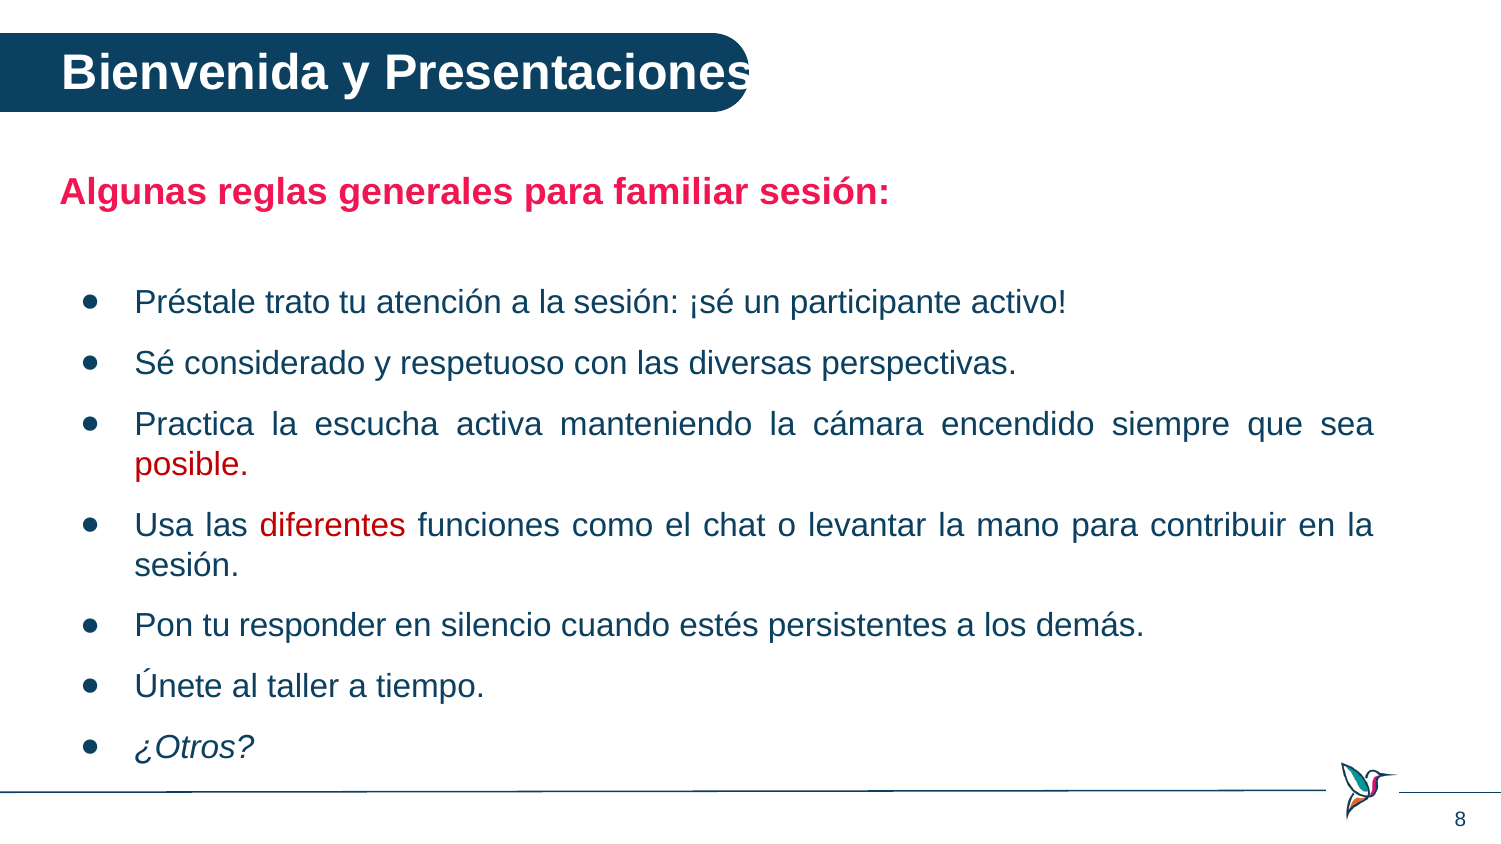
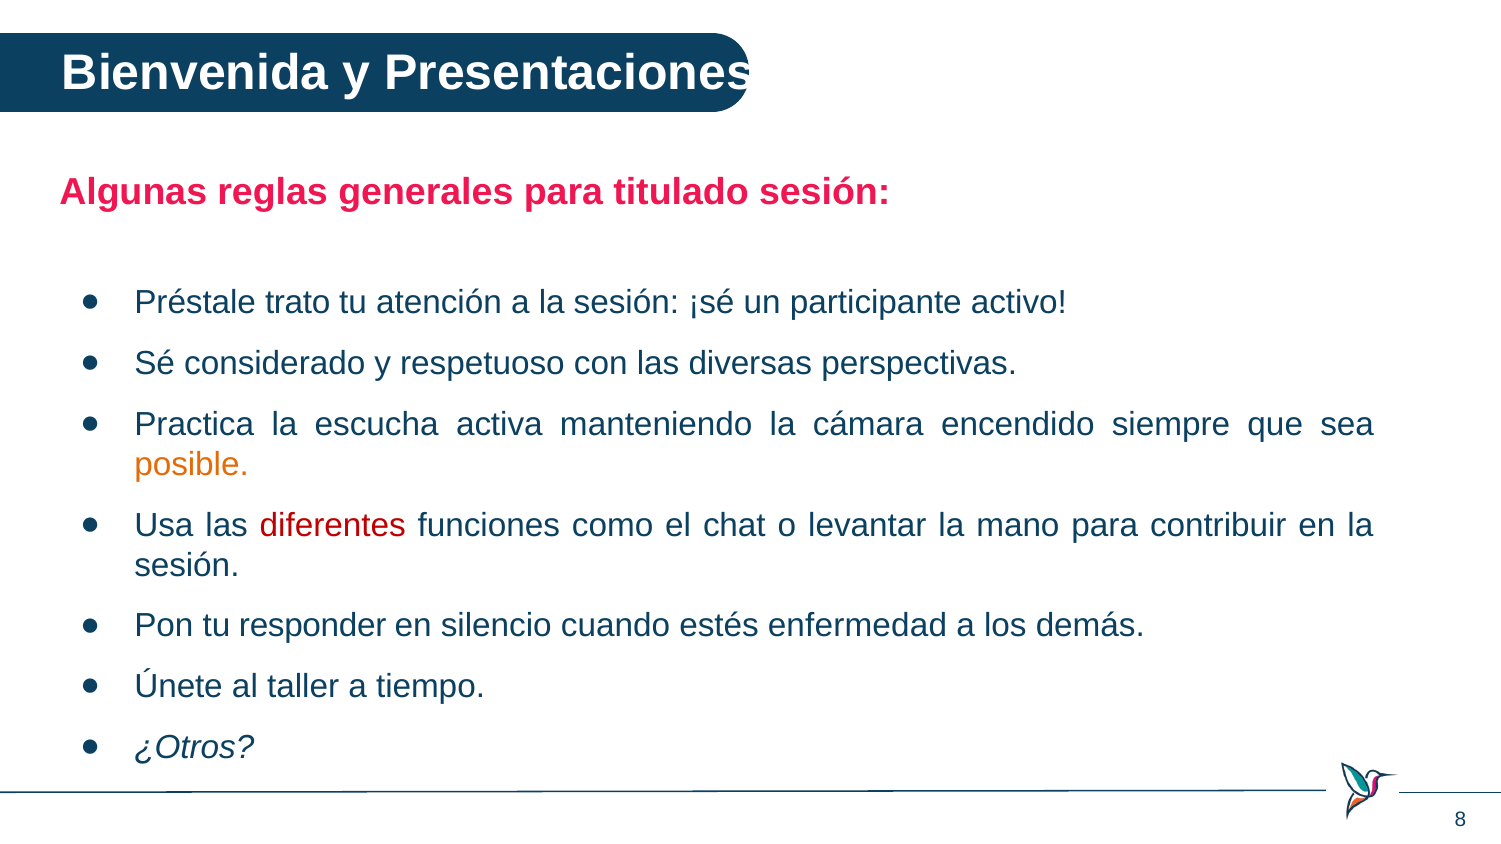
familiar: familiar -> titulado (681, 192)
posible colour: red -> orange (192, 464)
persistentes: persistentes -> enfermedad (857, 626)
